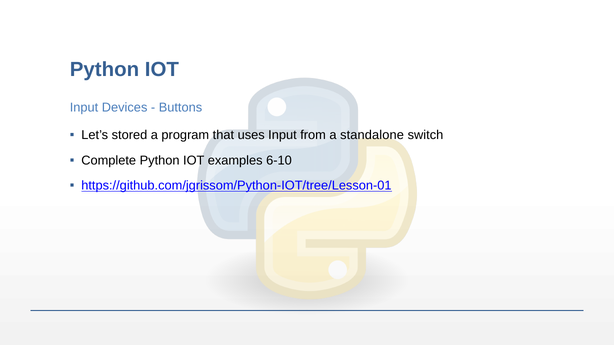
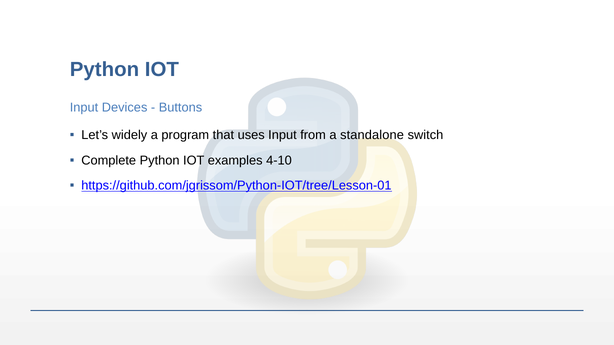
stored: stored -> widely (129, 135)
6-10: 6-10 -> 4-10 (279, 161)
